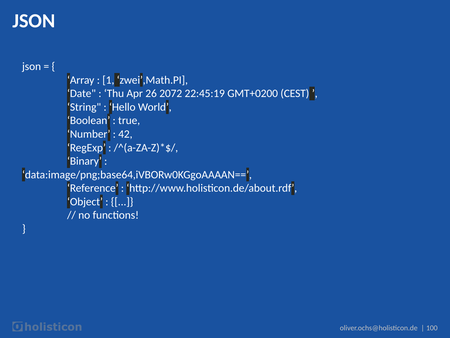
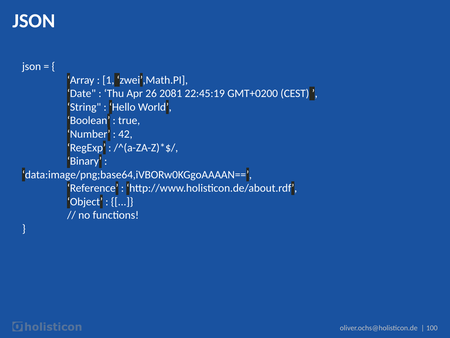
2072: 2072 -> 2081 (171, 93)
